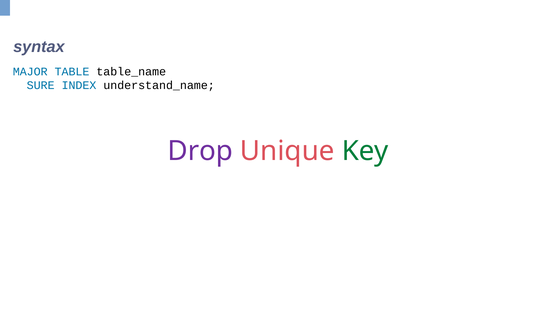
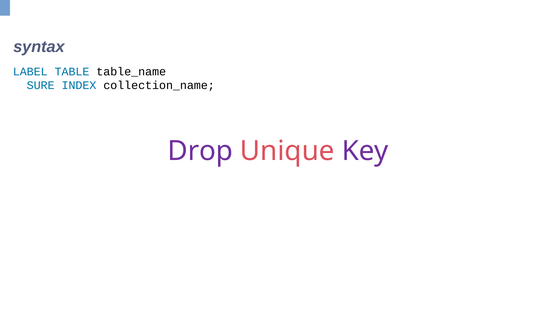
MAJOR: MAJOR -> LABEL (30, 72)
understand_name: understand_name -> collection_name (159, 85)
Key colour: green -> purple (365, 151)
